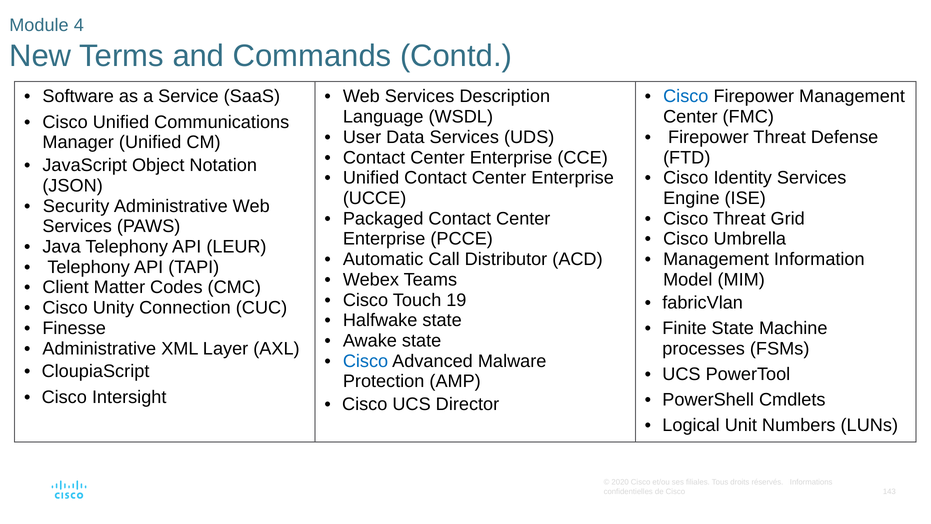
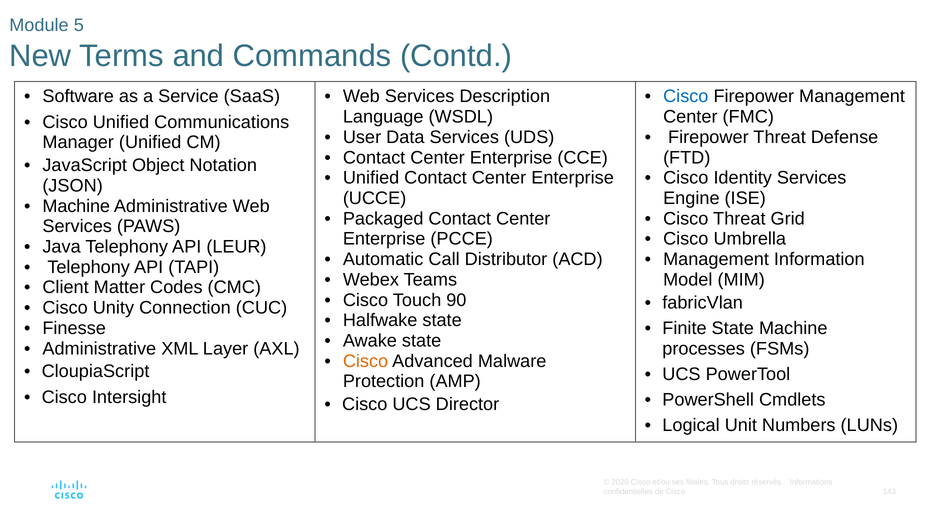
4: 4 -> 5 (79, 25)
Security: Security -> Machine (76, 206)
19: 19 -> 90 (456, 300)
Cisco colour: blue -> orange (366, 361)
